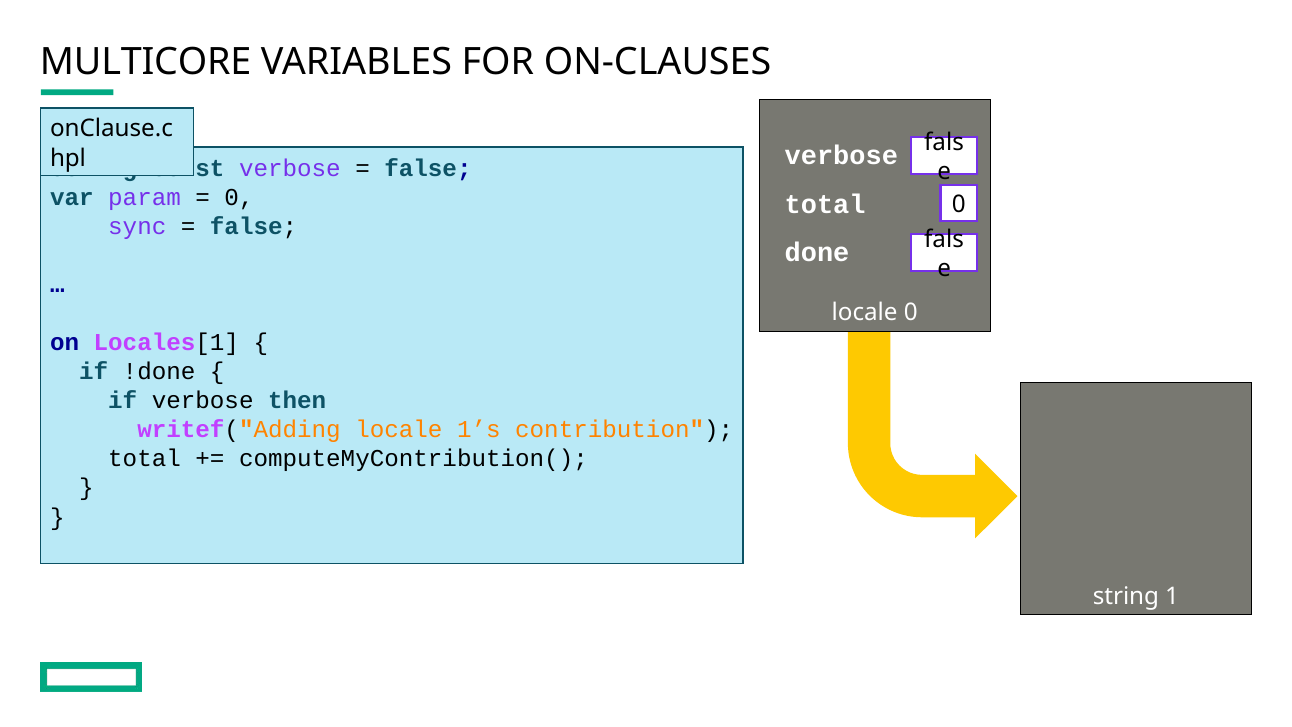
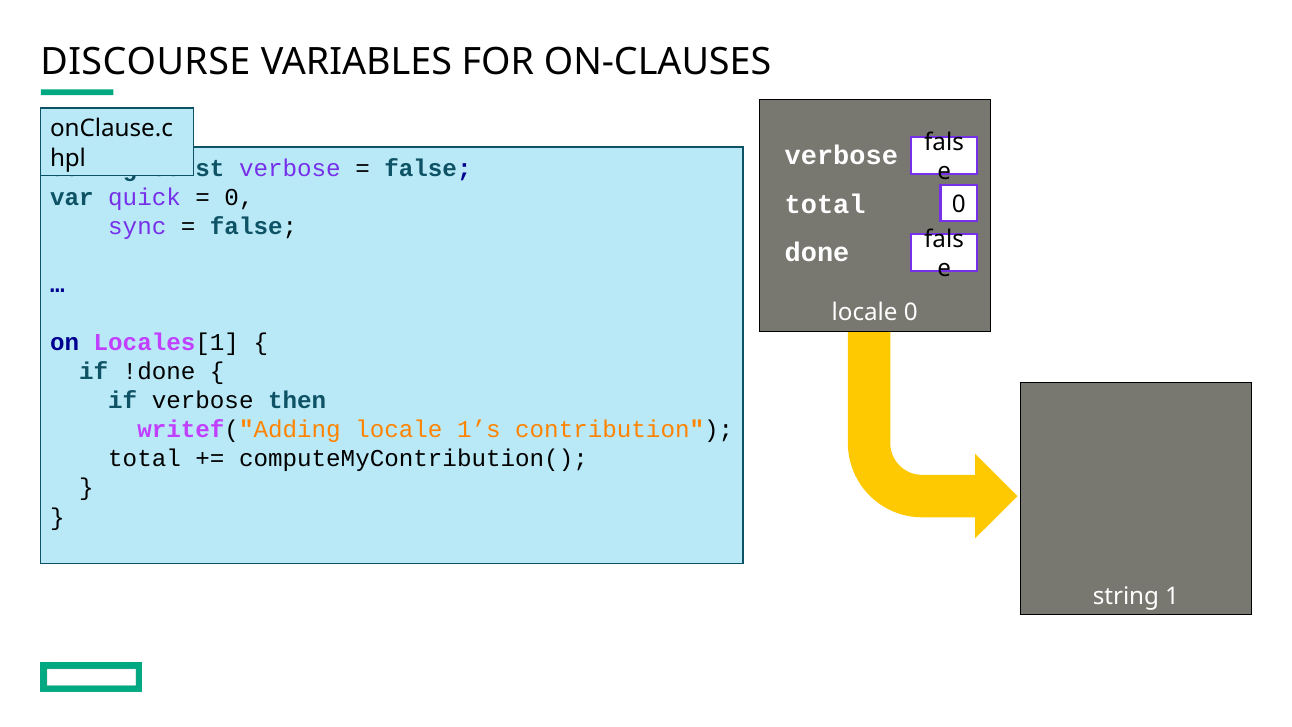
MULTICORE: MULTICORE -> DISCOURSE (145, 63)
param: param -> quick (145, 197)
